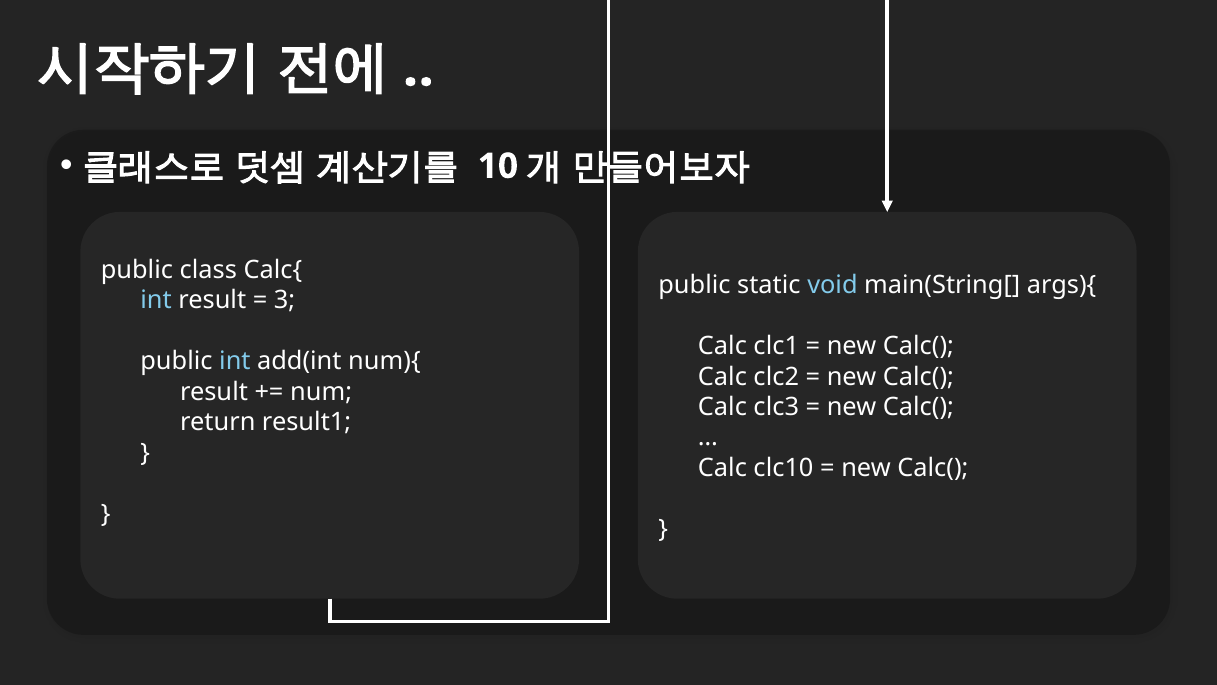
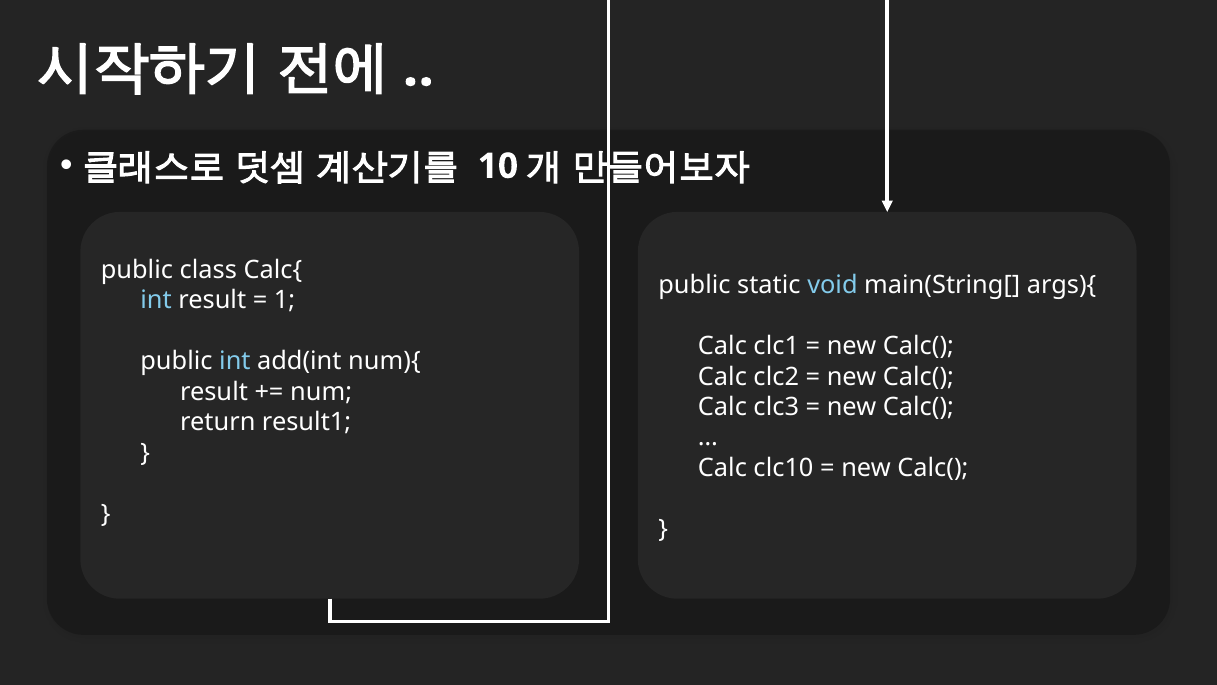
3: 3 -> 1 (285, 300)
